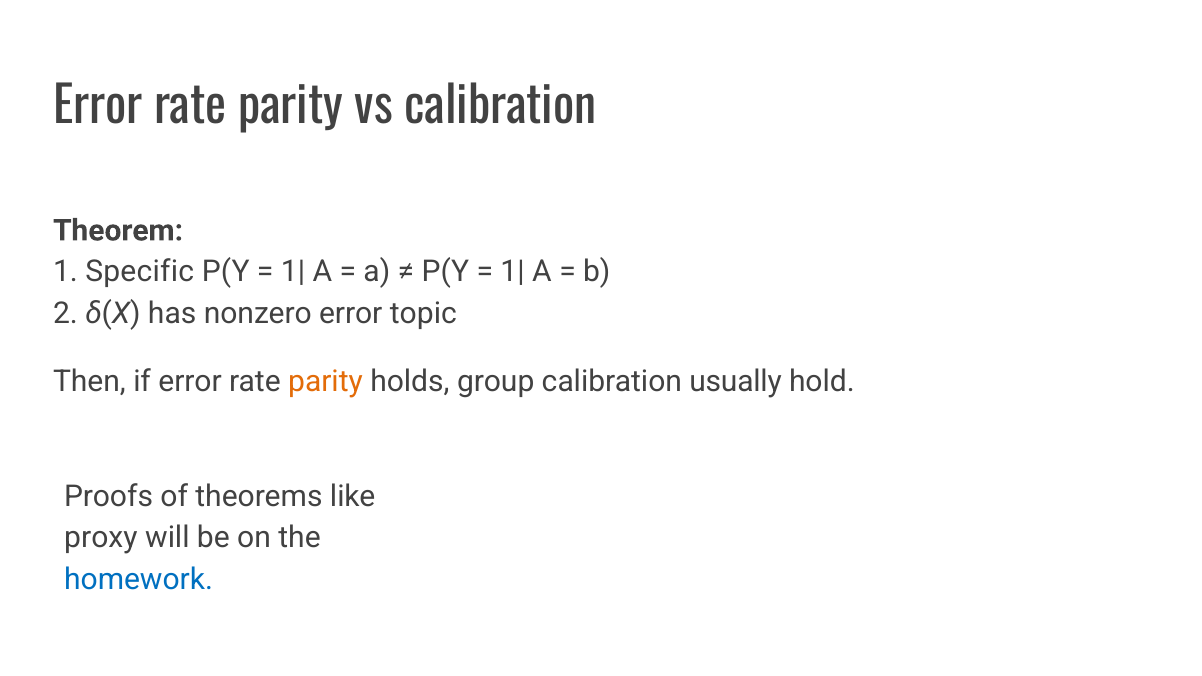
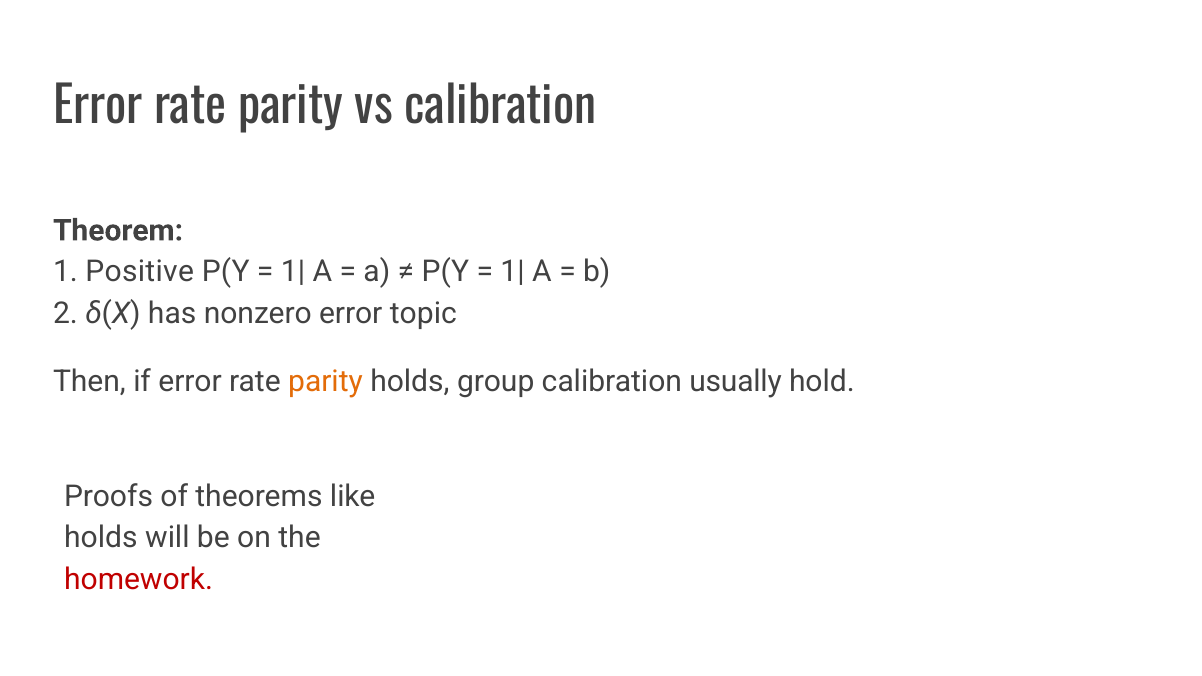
Specific: Specific -> Positive (140, 272)
proxy: proxy -> holds (101, 538)
homework colour: blue -> red (139, 579)
